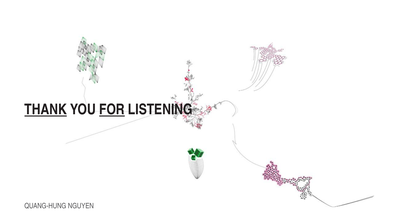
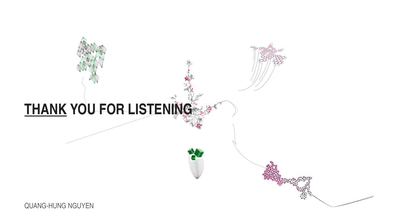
FOR underline: present -> none (112, 109)
